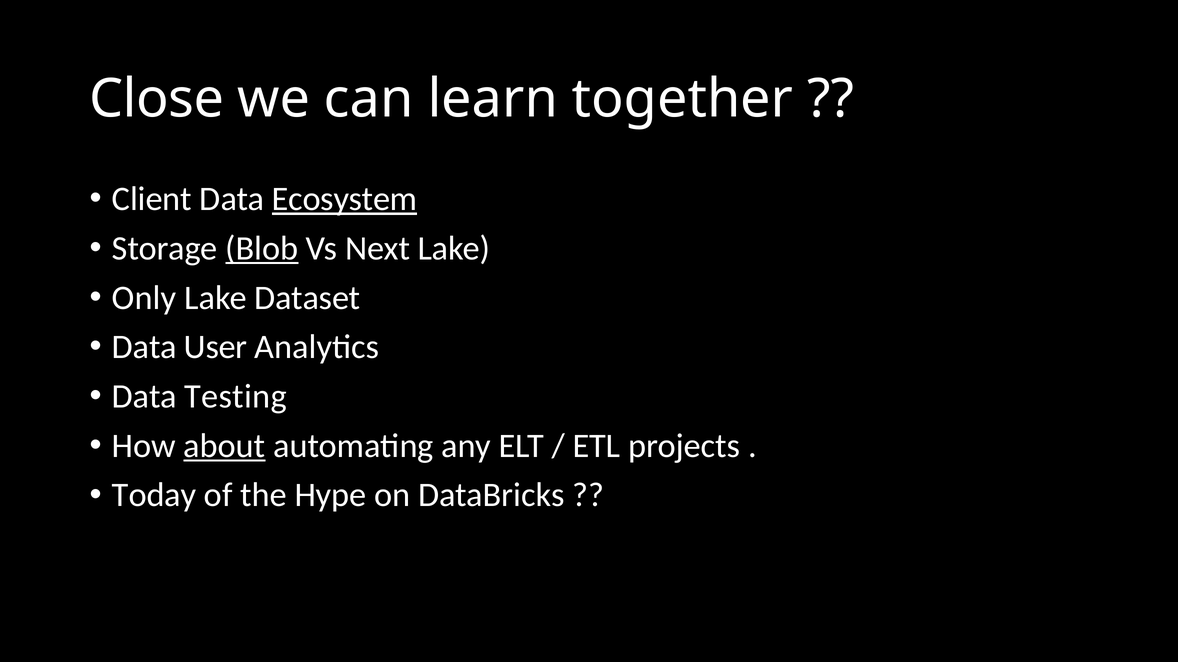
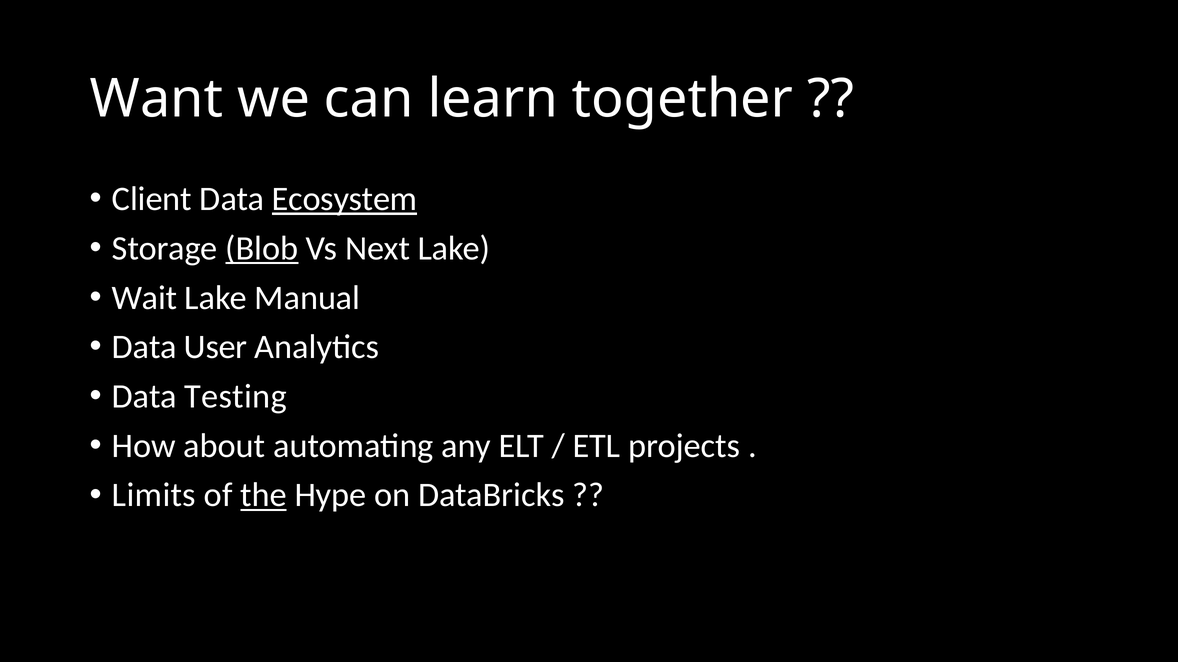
Close: Close -> Want (156, 99)
Only: Only -> Wait (144, 298)
Dataset: Dataset -> Manual (307, 298)
about underline: present -> none (224, 446)
Today: Today -> Limits (154, 496)
the underline: none -> present (264, 496)
